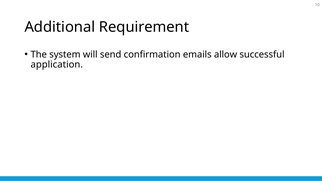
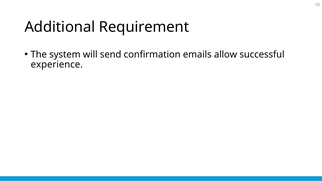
application: application -> experience (57, 65)
